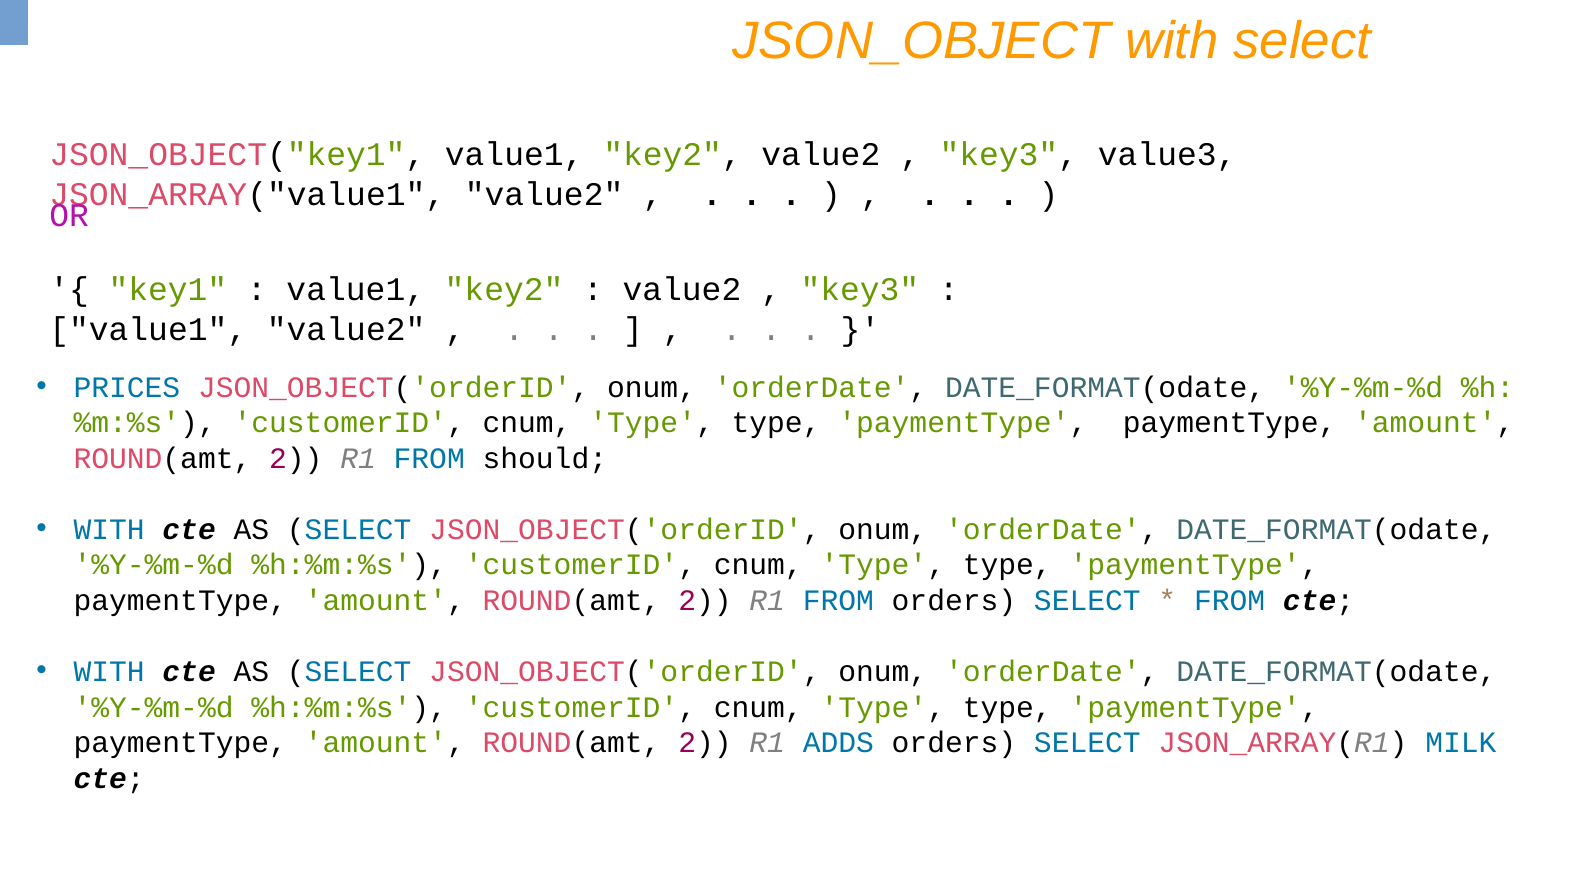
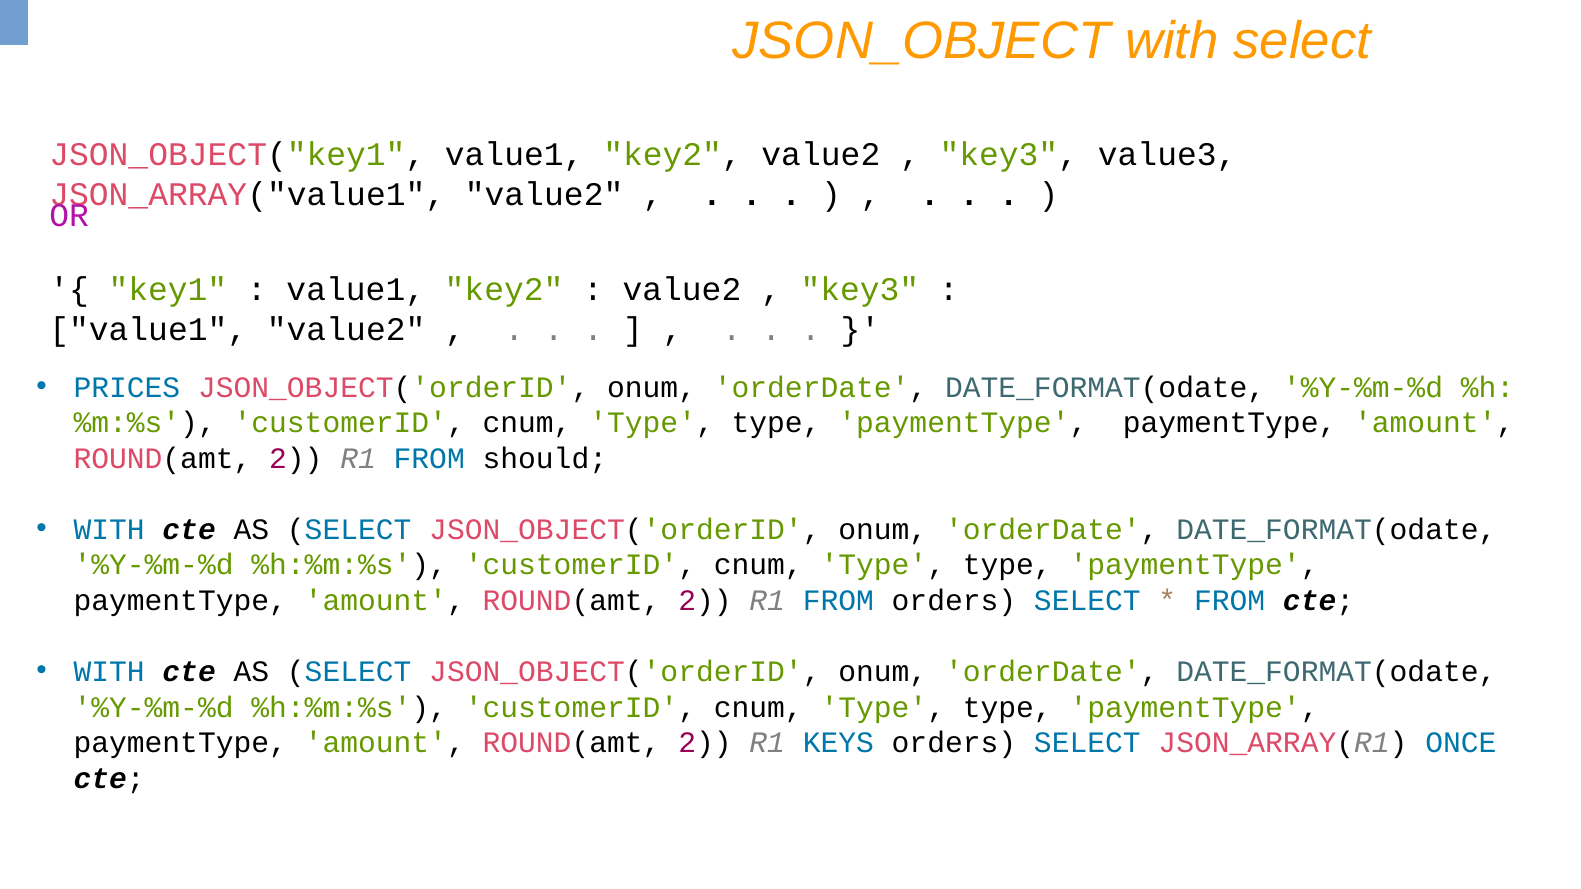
ADDS: ADDS -> KEYS (838, 743)
MILK: MILK -> ONCE (1461, 743)
